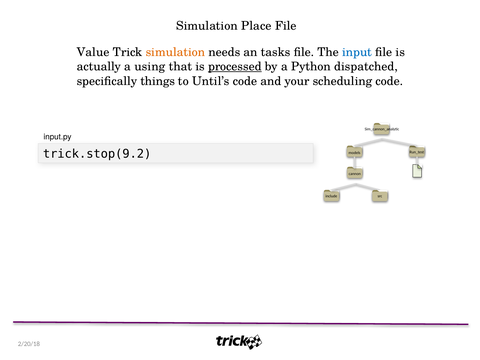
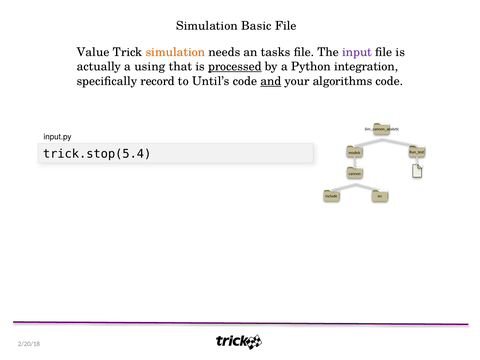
Place: Place -> Basic (256, 26)
input colour: blue -> purple (357, 52)
dispatched: dispatched -> integration (366, 67)
things: things -> record (158, 81)
and underline: none -> present (271, 81)
scheduling: scheduling -> algorithms (342, 81)
trick.stop(9.2: trick.stop(9.2 -> trick.stop(5.4 (97, 154)
